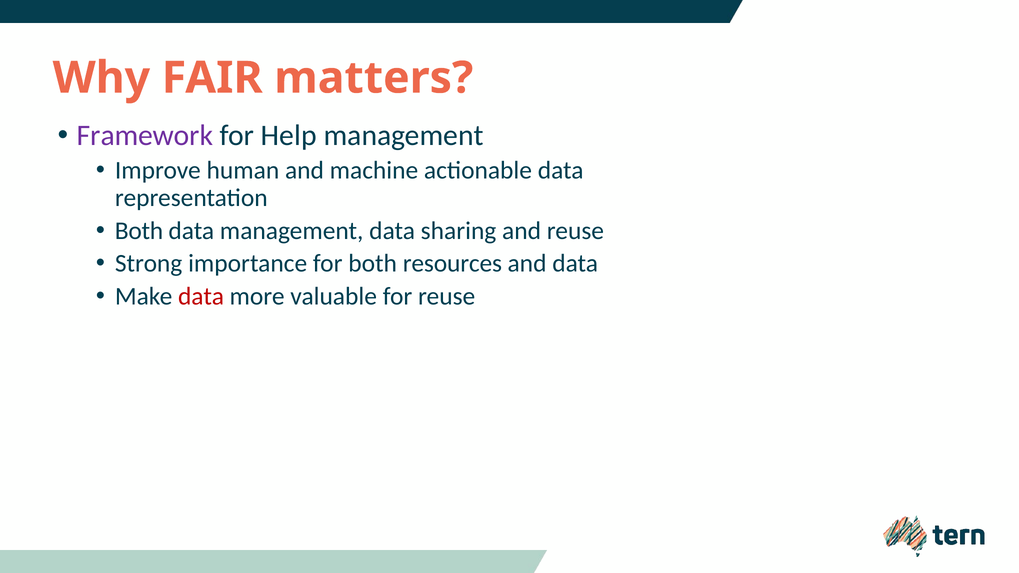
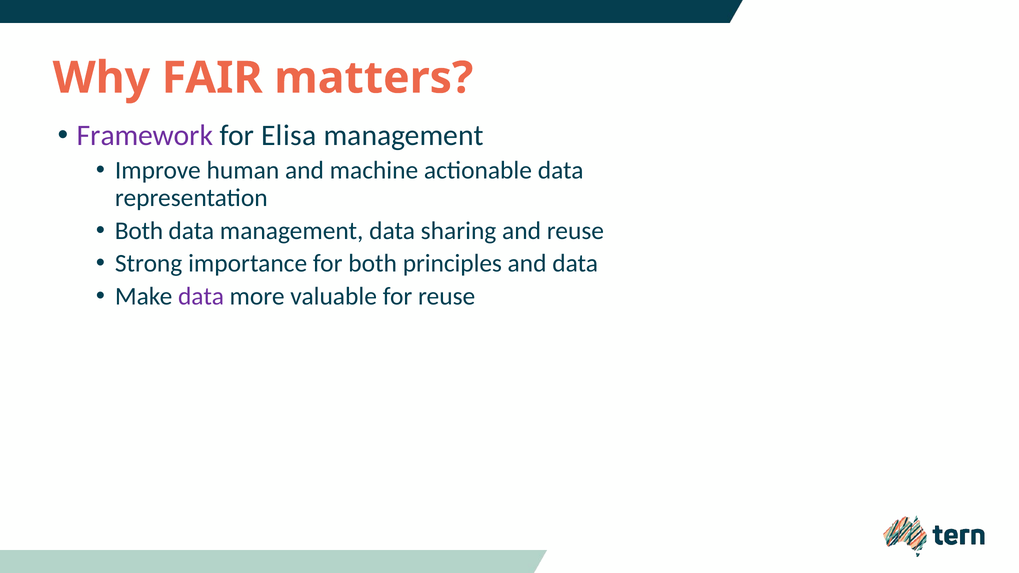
Help: Help -> Elisa (289, 135)
resources: resources -> principles (452, 264)
data colour: red -> purple (201, 296)
